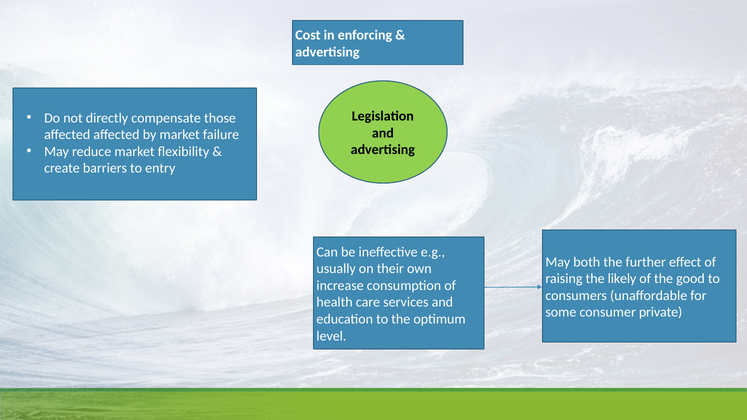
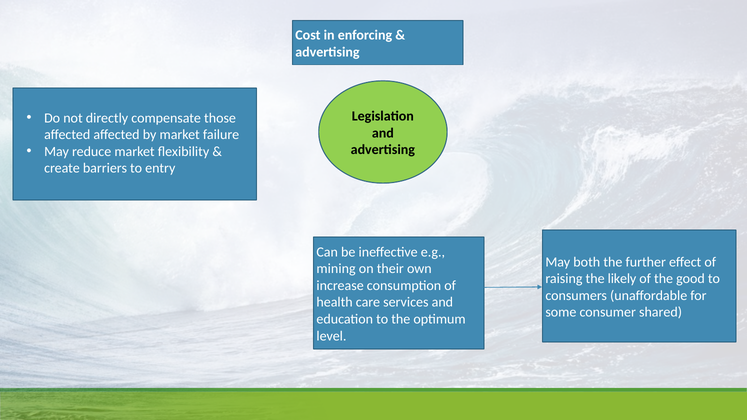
usually: usually -> mining (336, 269)
private: private -> shared (661, 313)
